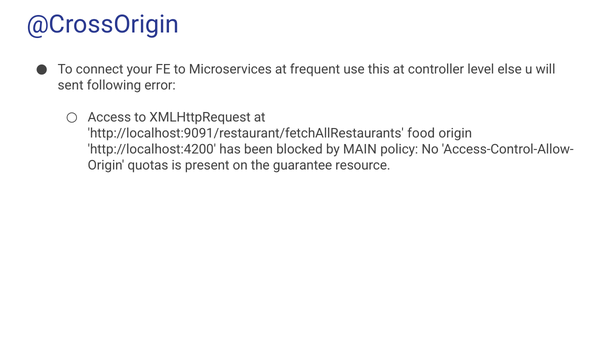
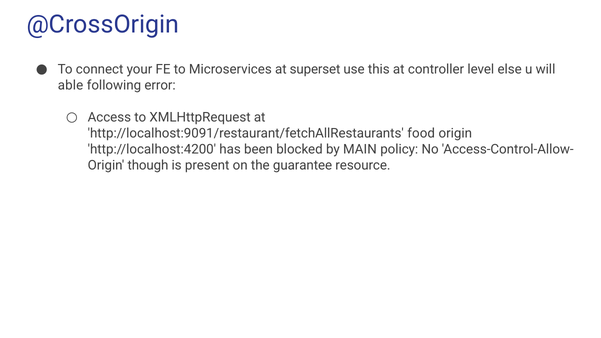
frequent: frequent -> superset (315, 70)
sent: sent -> able (71, 86)
quotas: quotas -> though (148, 166)
